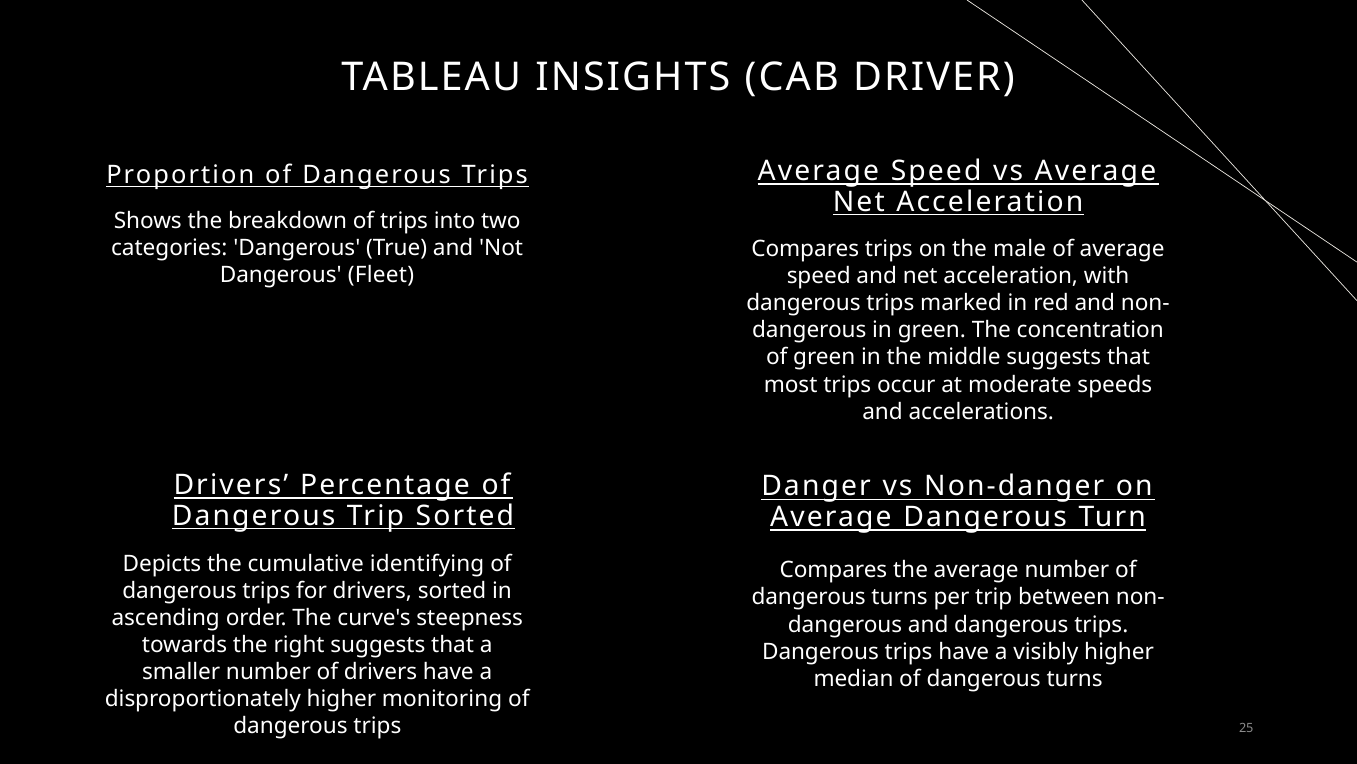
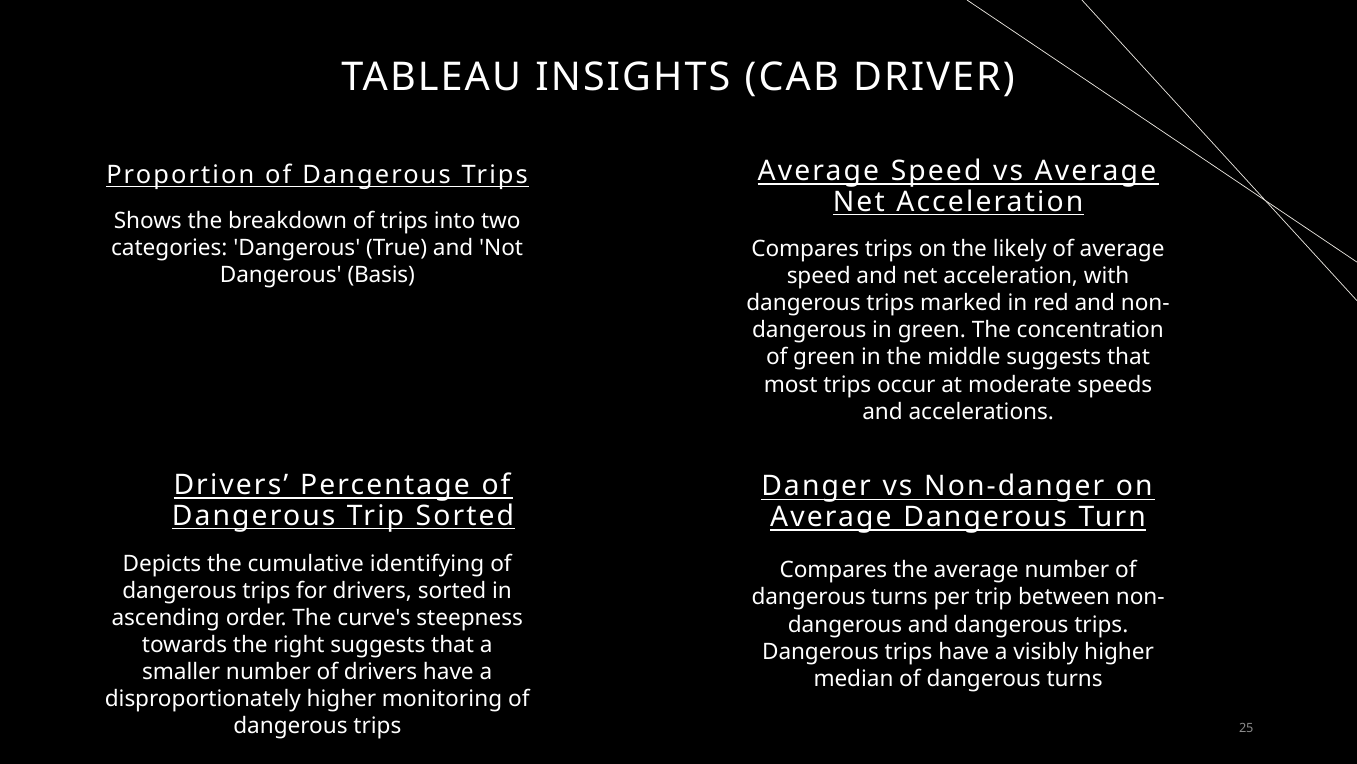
male: male -> likely (1020, 249)
Fleet: Fleet -> Basis (381, 275)
